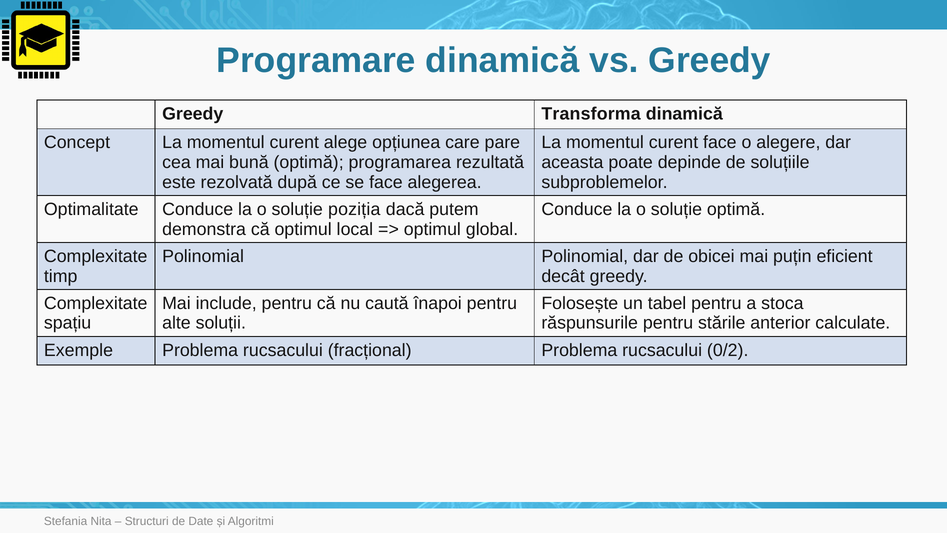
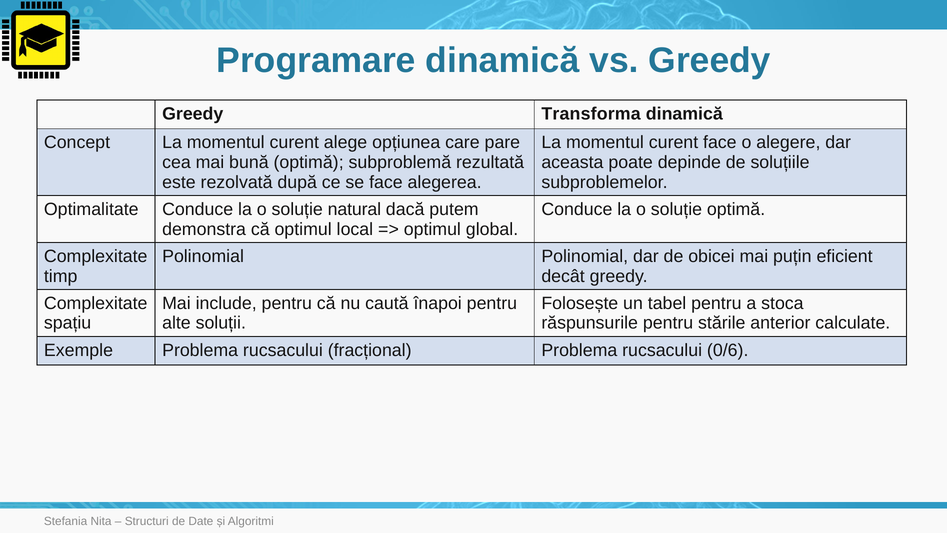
programarea: programarea -> subproblemă (400, 162)
poziția: poziția -> natural (354, 209)
0/2: 0/2 -> 0/6 (728, 350)
